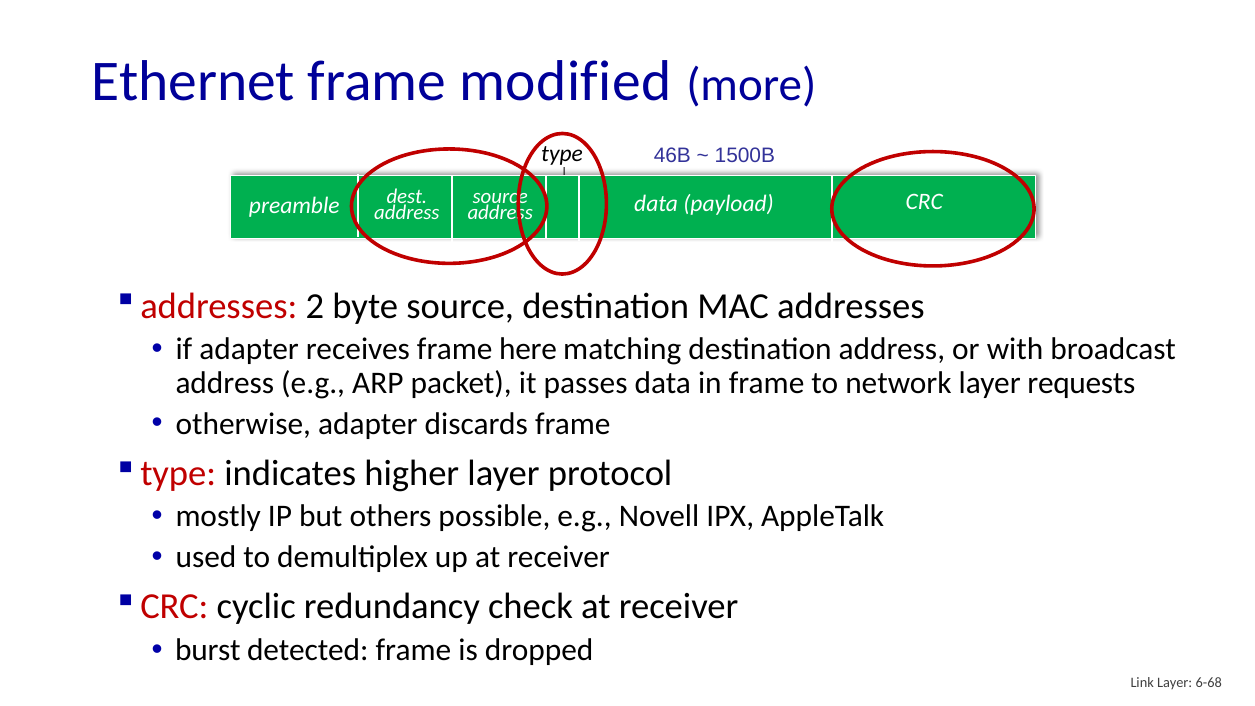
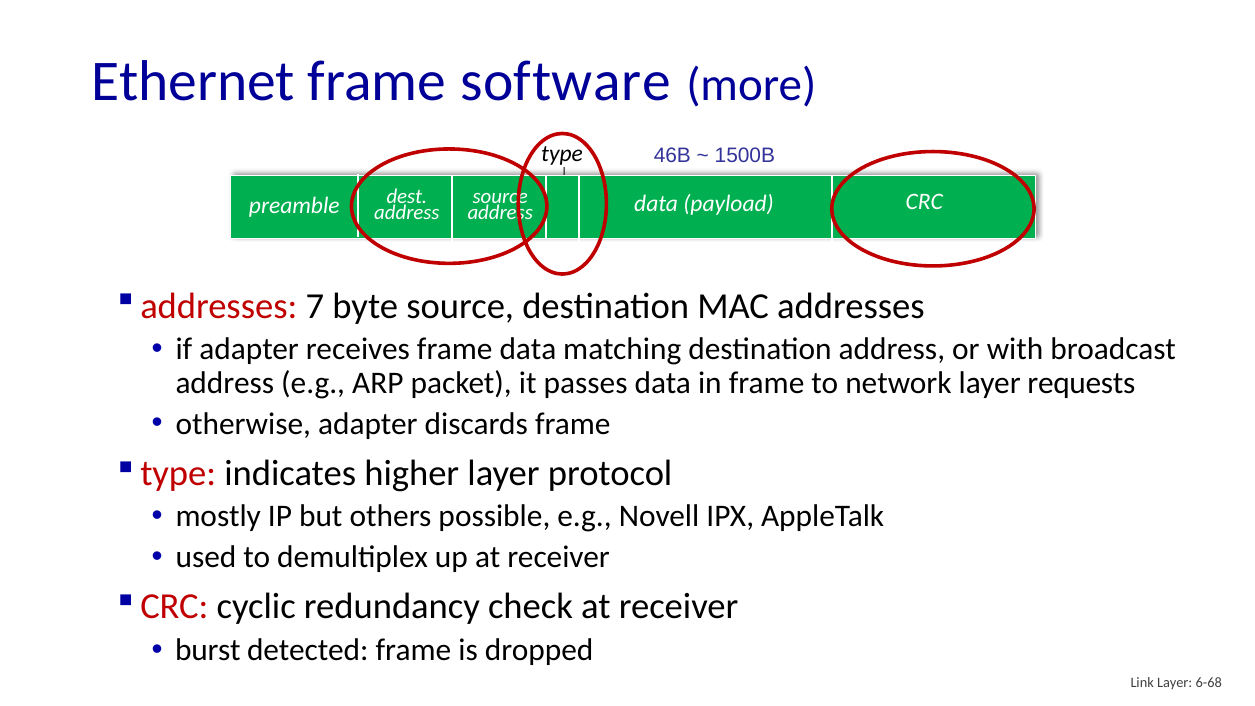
modified: modified -> software (565, 82)
2: 2 -> 7 (315, 306)
frame here: here -> data (528, 349)
